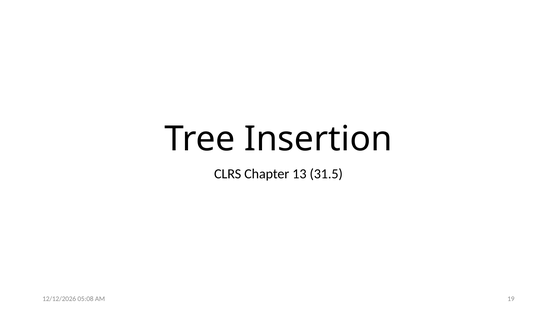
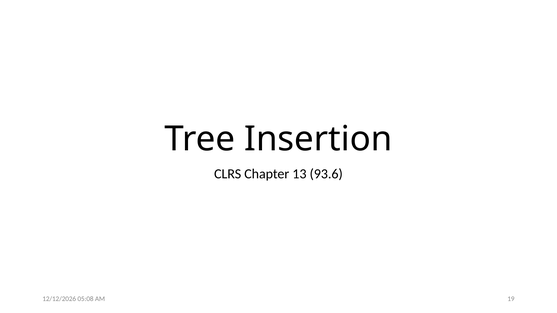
31.5: 31.5 -> 93.6 (326, 174)
